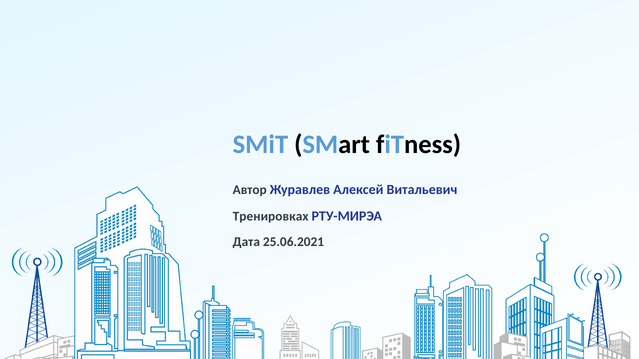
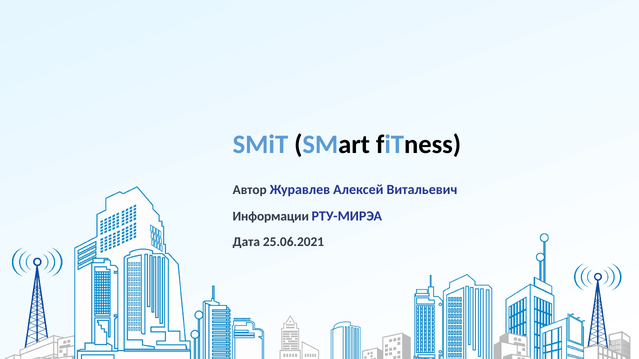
Тренировках: Тренировках -> Информации (271, 216)
